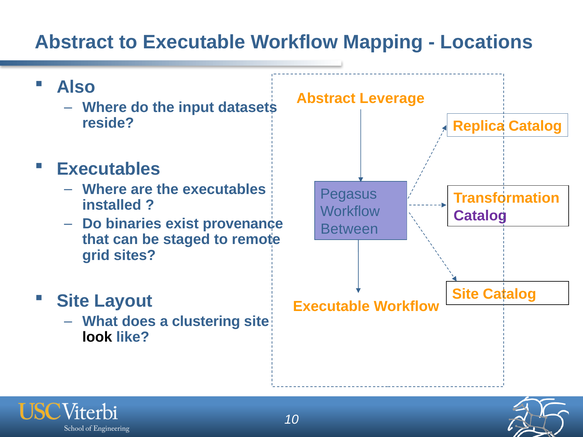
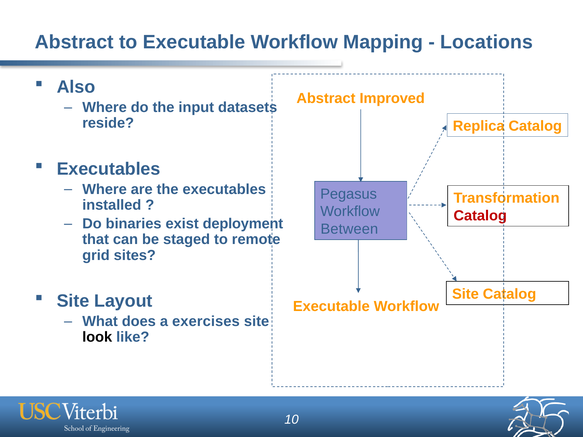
Leverage: Leverage -> Improved (392, 98)
Catalog colour: purple -> red (480, 216)
provenance: provenance -> deployment (243, 224)
clustering: clustering -> exercises (206, 322)
